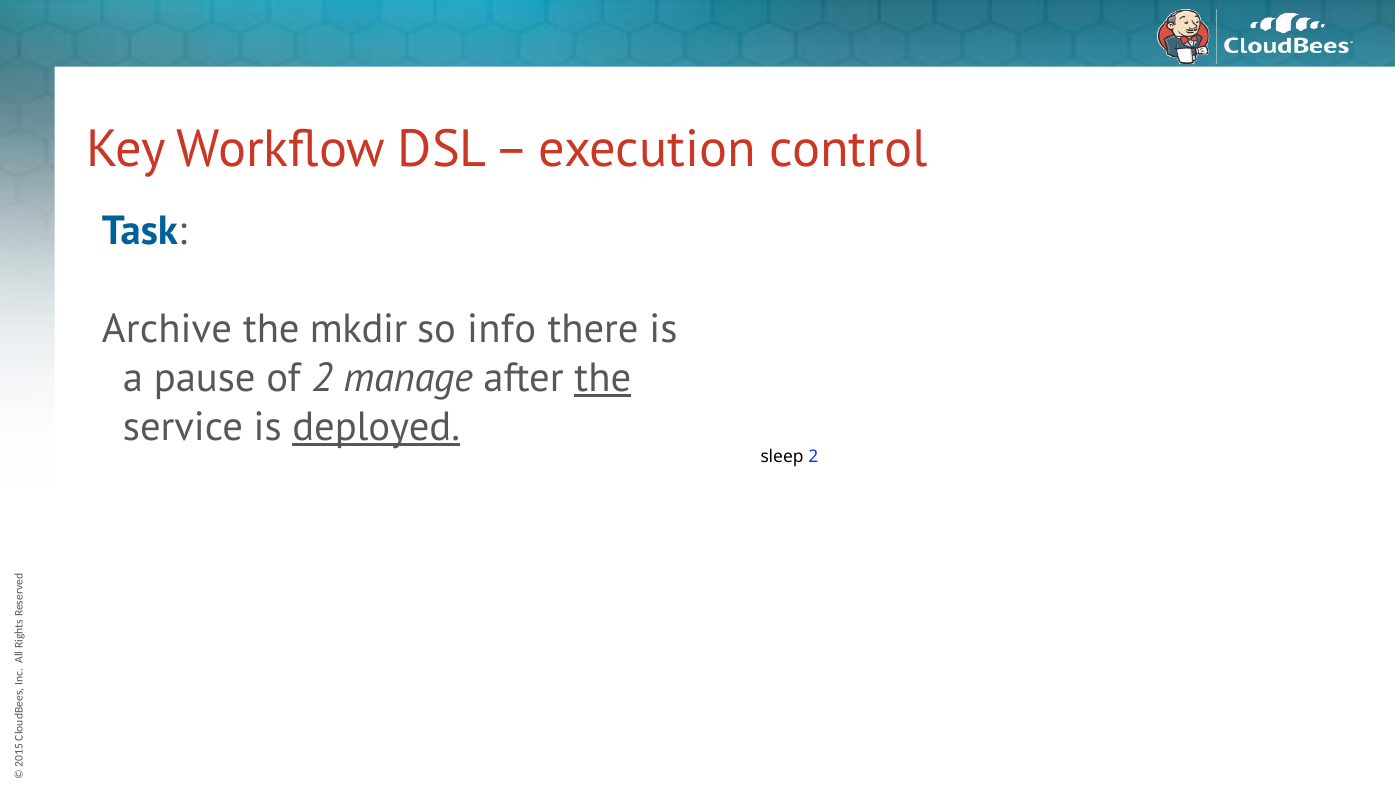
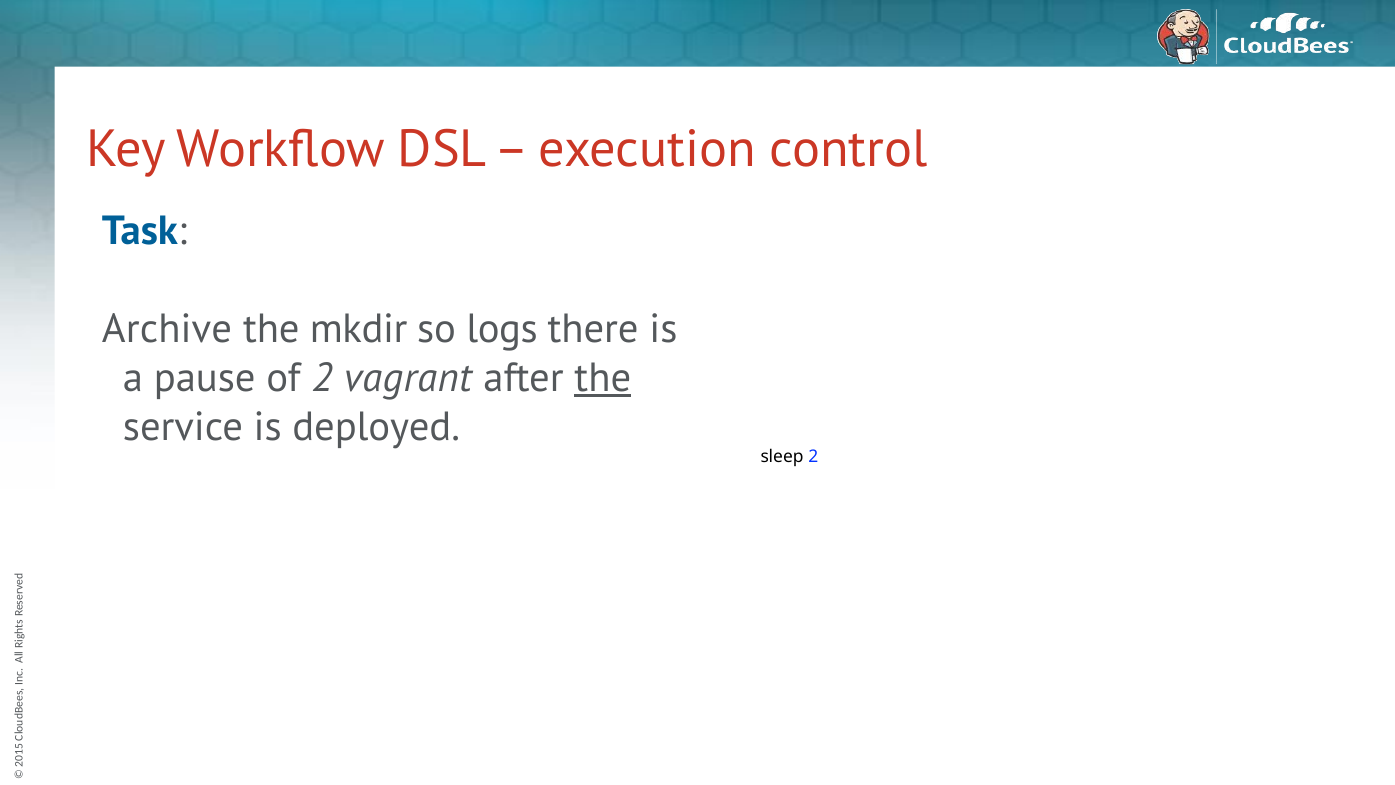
info: info -> logs (502, 329)
manage: manage -> vagrant (408, 378)
deployed underline: present -> none (376, 427)
